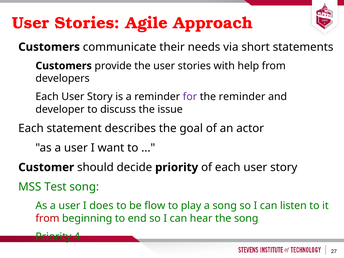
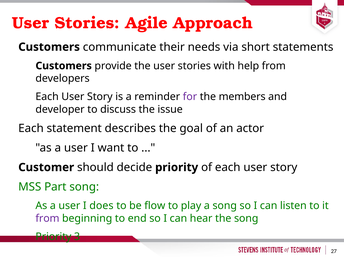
the reminder: reminder -> members (242, 97)
Test: Test -> Part (55, 187)
from colour: red -> purple (47, 218)
4: 4 -> 3 (77, 237)
